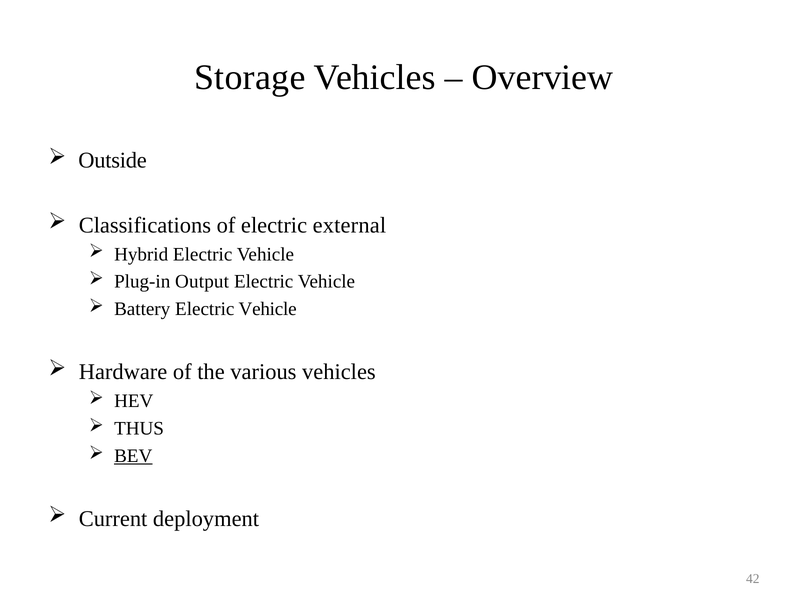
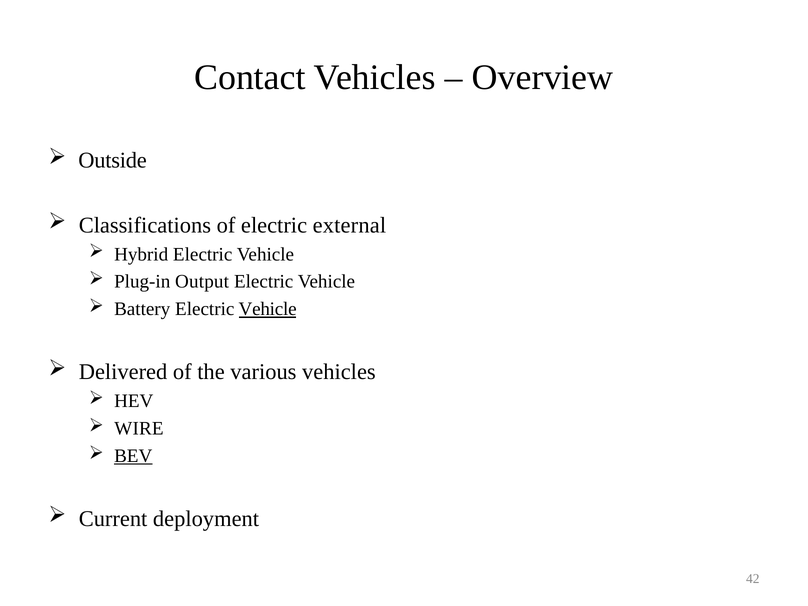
Storage: Storage -> Contact (250, 77)
Vehicle underline: none -> present (268, 309)
Hardware: Hardware -> Delivered (123, 372)
THUS: THUS -> WIRE (139, 428)
